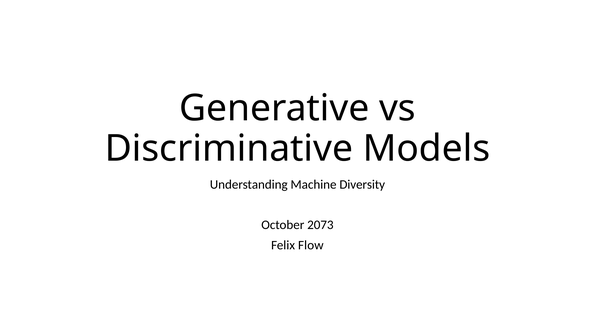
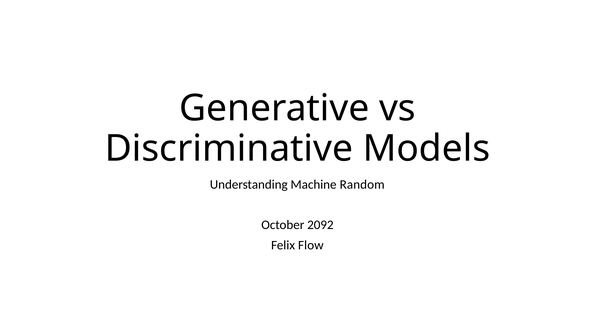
Diversity: Diversity -> Random (362, 185)
2073: 2073 -> 2092 (320, 225)
